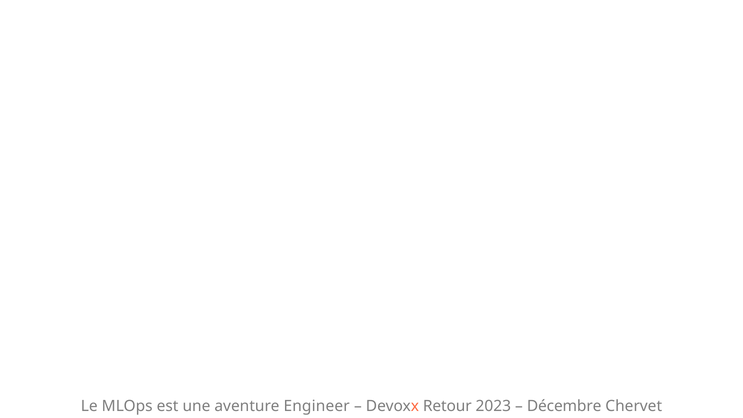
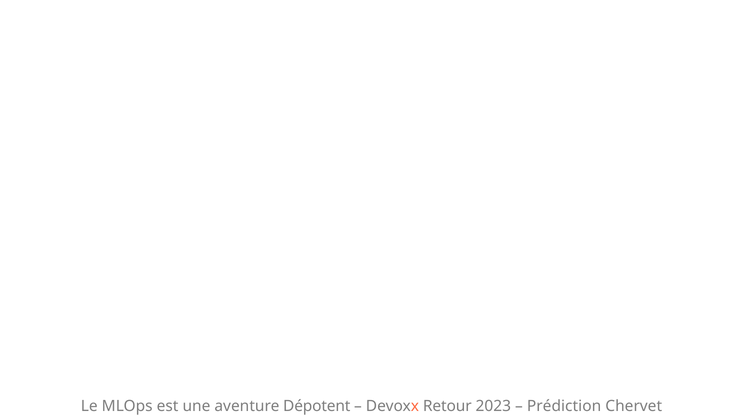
Engineer: Engineer -> Dépotent (317, 406)
Décembre: Décembre -> Prédiction (564, 406)
